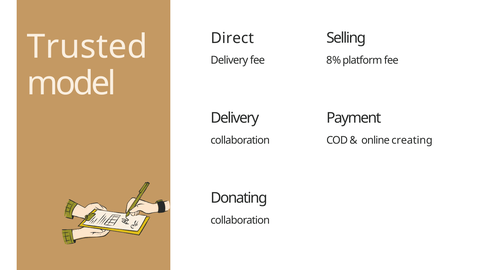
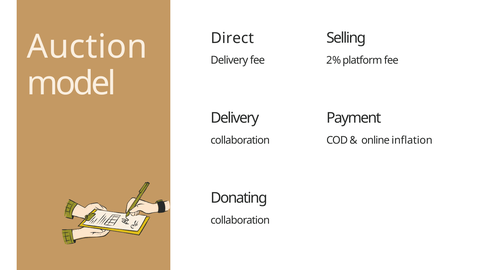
Trusted: Trusted -> Auction (87, 47)
8%: 8% -> 2% (334, 60)
creating: creating -> inflation (412, 140)
